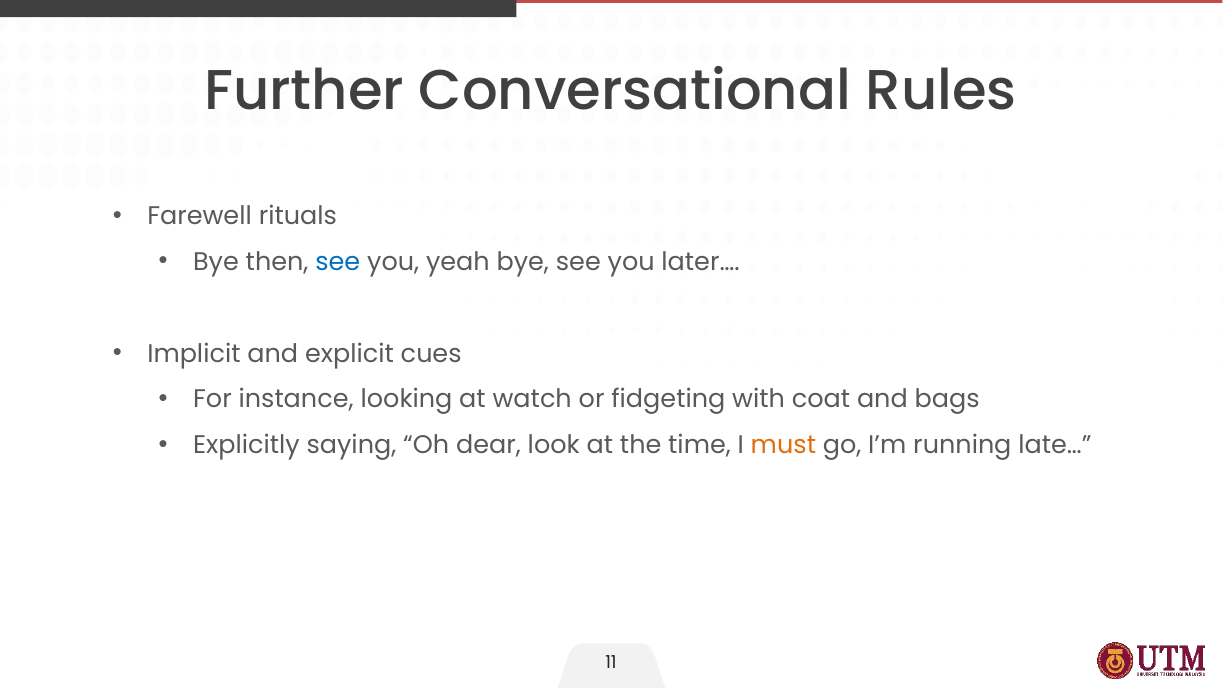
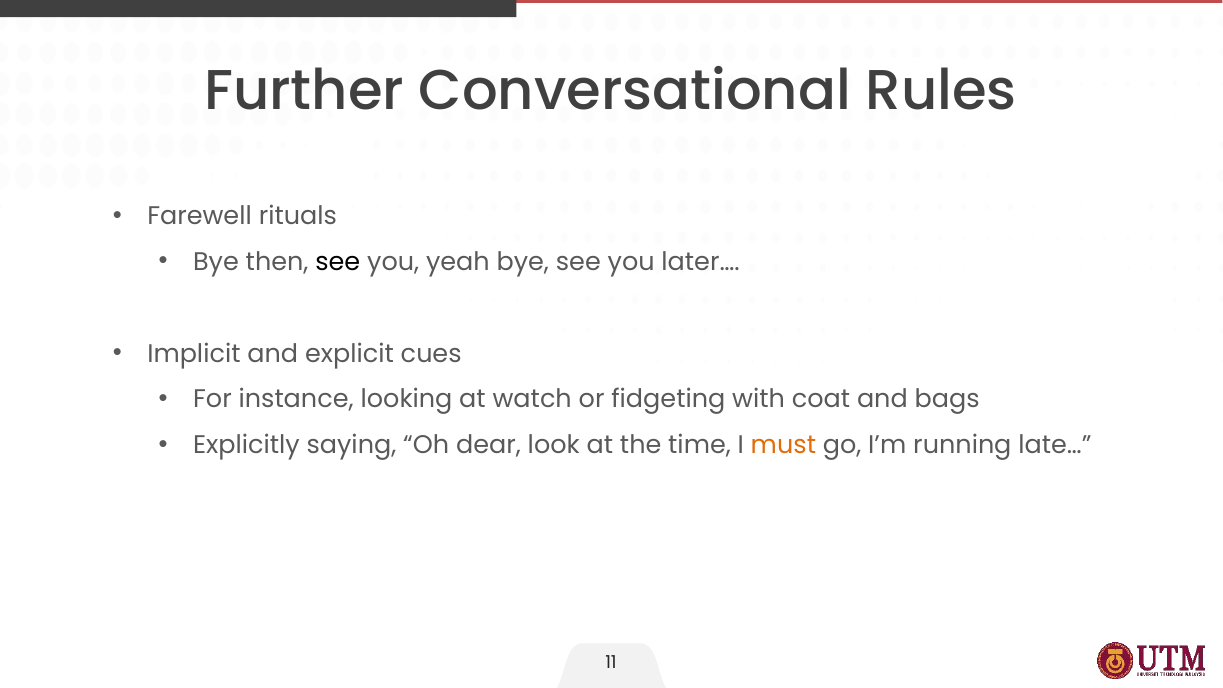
see colour: blue -> black (338, 262)
